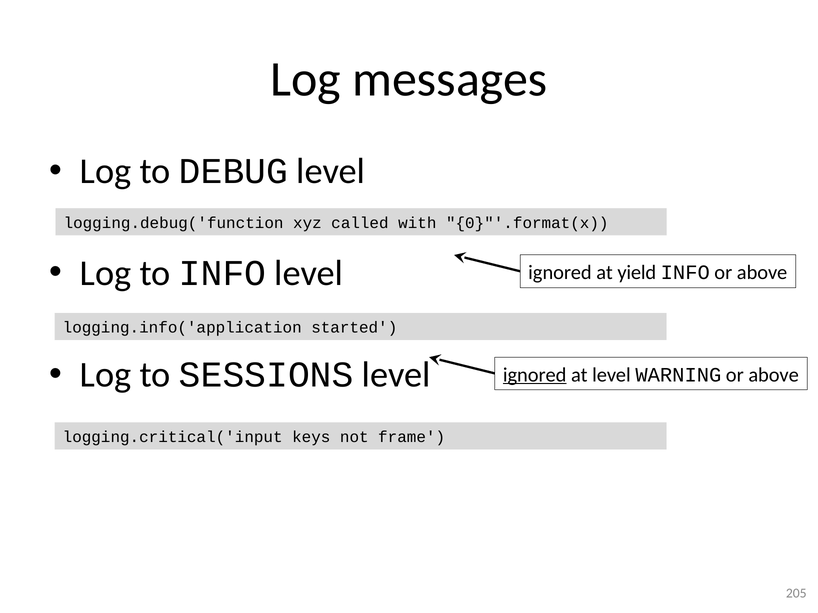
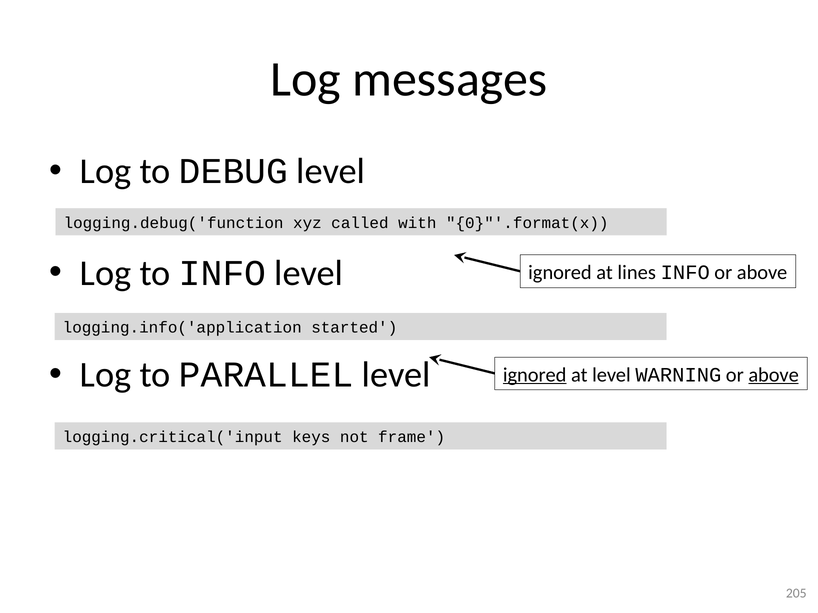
yield: yield -> lines (637, 273)
SESSIONS: SESSIONS -> PARALLEL (266, 375)
above underline: none -> present (774, 375)
